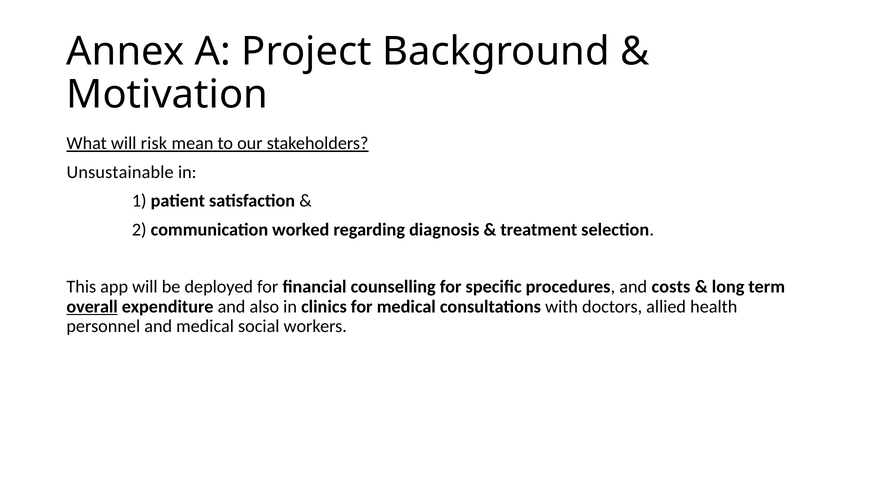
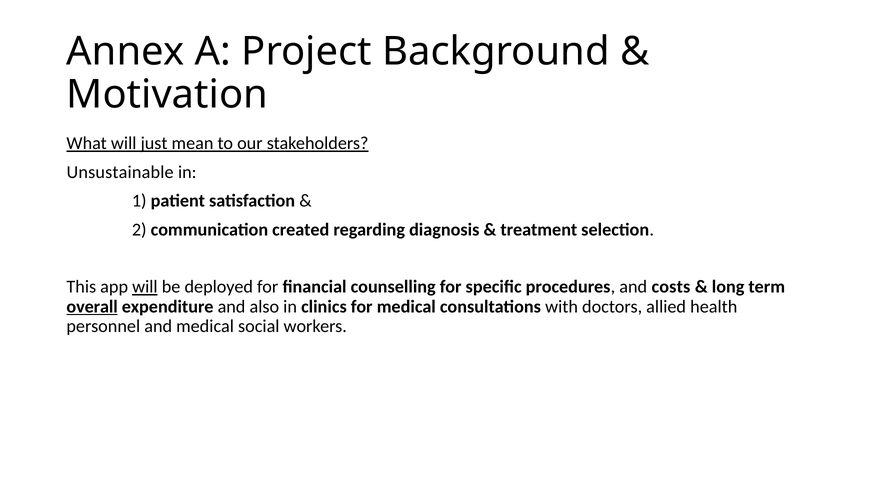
risk: risk -> just (154, 144)
worked: worked -> created (301, 230)
will underline: none -> present (145, 287)
